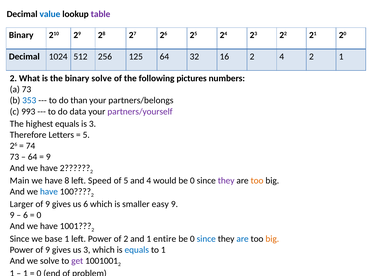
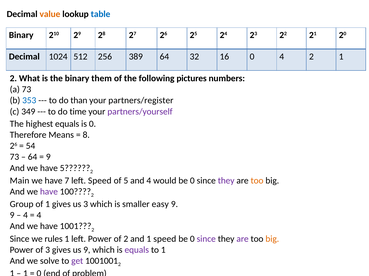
value colour: blue -> orange (50, 14)
table colour: purple -> blue (101, 14)
125: 125 -> 389 (136, 57)
16 2: 2 -> 0 (252, 57)
binary solve: solve -> them (102, 79)
partners/belongs: partners/belongs -> partners/register (141, 101)
993: 993 -> 349 (28, 112)
data: data -> time (78, 112)
is 3: 3 -> 0 (92, 124)
Letters: Letters -> Means (61, 135)
5: 5 -> 8 (86, 135)
74: 74 -> 54 (31, 146)
have 2: 2 -> 5 (75, 168)
8: 8 -> 7 (67, 181)
have colour: blue -> purple (49, 192)
Larger: Larger -> Group (22, 205)
9: 9 -> 1 (48, 205)
us 6: 6 -> 3 (86, 205)
6: 6 -> 4 (25, 216)
0: 0 -> 4 (39, 216)
base: base -> rules (54, 239)
1 entire: entire -> speed (165, 239)
since colour: blue -> purple (206, 239)
are colour: blue -> purple (243, 239)
Power of 9: 9 -> 3 (48, 250)
us 3: 3 -> 9 (87, 250)
equals colour: blue -> purple (137, 250)
